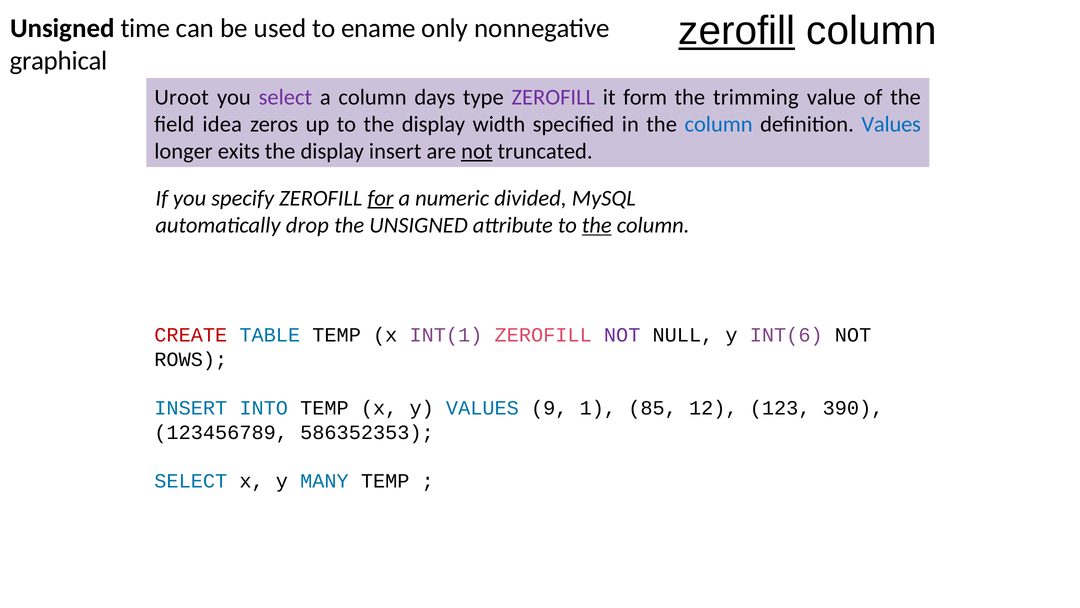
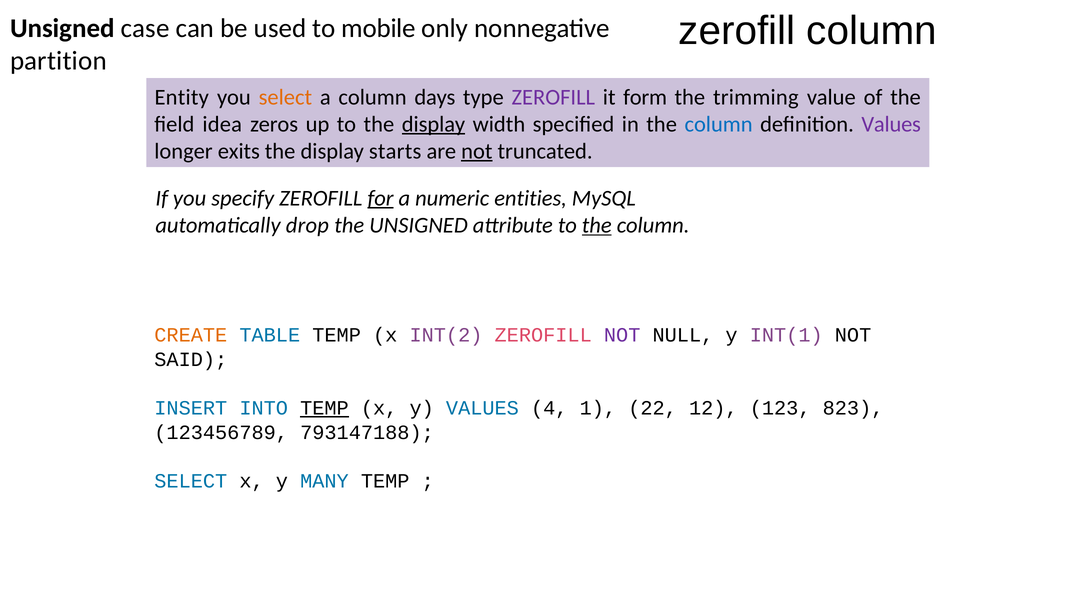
zerofill underline: present -> none (737, 31)
time: time -> case (145, 28)
ename: ename -> mobile (379, 28)
graphical: graphical -> partition (58, 61)
Uroot: Uroot -> Entity (182, 97)
select colour: purple -> orange (285, 97)
display underline: none -> present (433, 124)
Values colour: blue -> purple (891, 124)
display insert: insert -> starts (395, 151)
divided: divided -> entities (531, 198)
CREATE colour: red -> orange (191, 335)
INT(1: INT(1 -> INT(2 (446, 335)
INT(6: INT(6 -> INT(1 (786, 335)
ROWS: ROWS -> SAID (191, 359)
TEMP underline: none -> present (324, 408)
9: 9 -> 4 (549, 408)
85: 85 -> 22 (653, 408)
390: 390 -> 823 (853, 408)
586352353: 586352353 -> 793147188 (367, 432)
